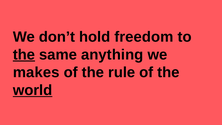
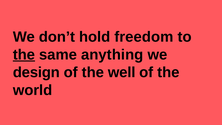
makes: makes -> design (36, 72)
rule: rule -> well (122, 72)
world underline: present -> none (33, 90)
